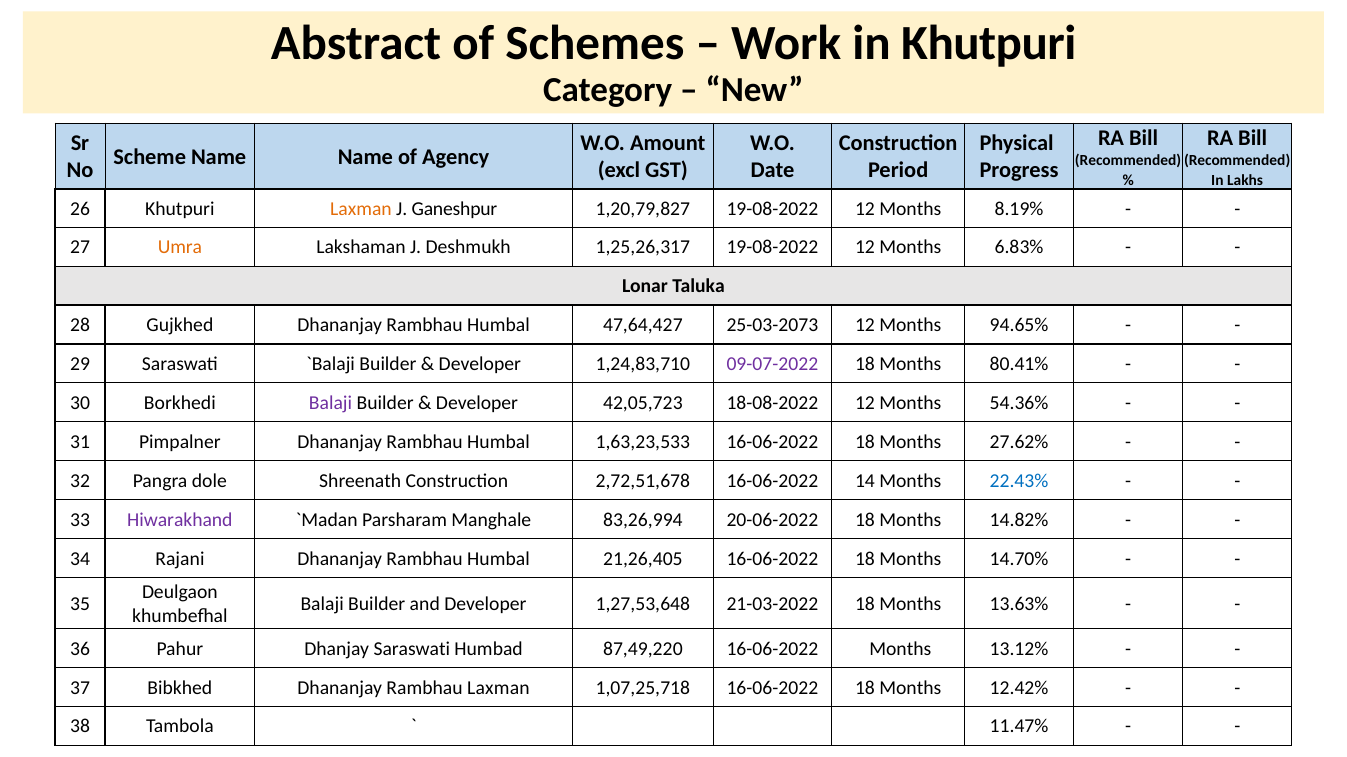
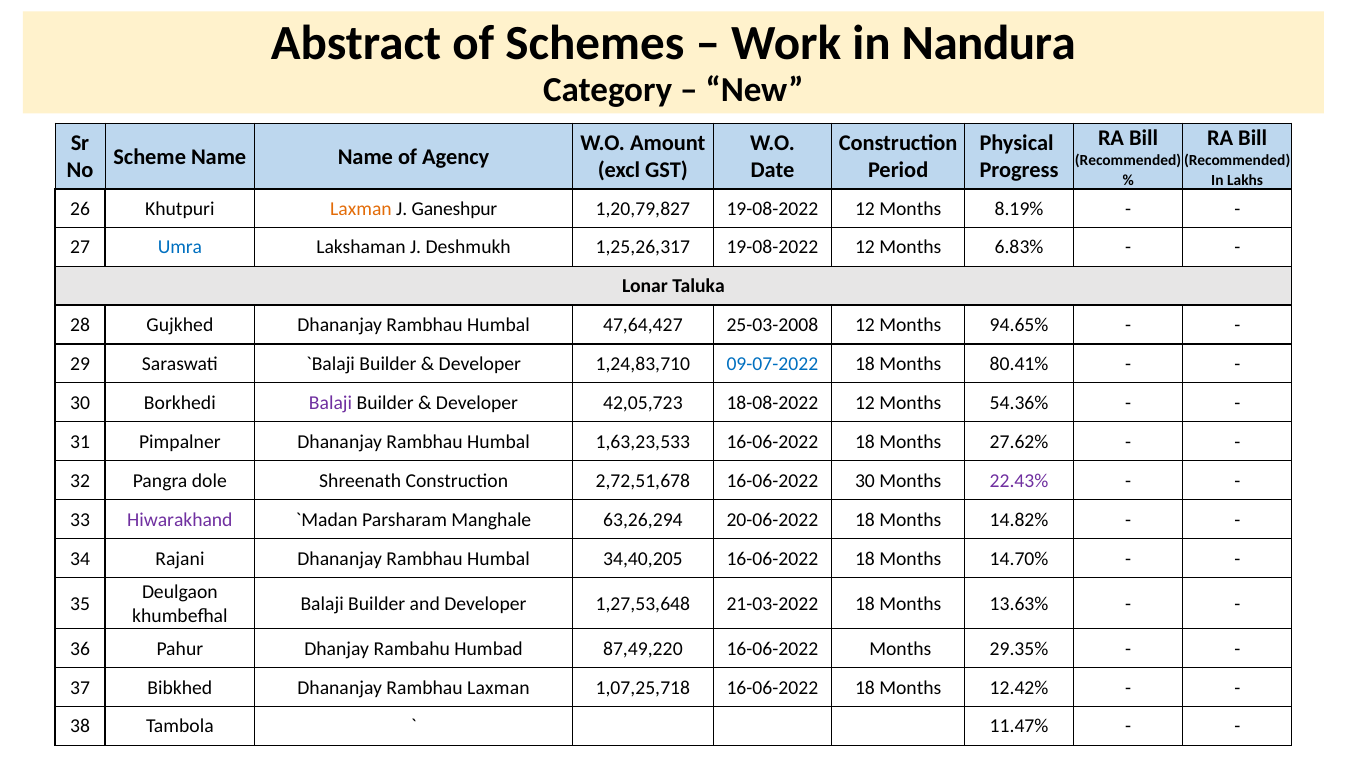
in Khutpuri: Khutpuri -> Nandura (989, 43)
Umra colour: orange -> blue (180, 248)
25-03-2073: 25-03-2073 -> 25-03-2008 (772, 326)
09-07-2022 colour: purple -> blue (772, 365)
16-06-2022 14: 14 -> 30 (865, 481)
22.43% colour: blue -> purple (1019, 481)
83,26,994: 83,26,994 -> 63,26,294 (643, 520)
21,26,405: 21,26,405 -> 34,40,205 (643, 559)
Dhanjay Saraswati: Saraswati -> Rambahu (412, 649)
13.12%: 13.12% -> 29.35% (1019, 649)
